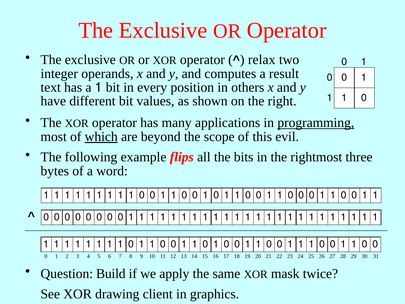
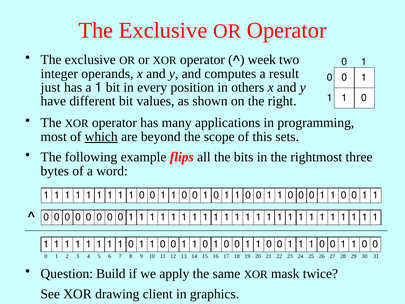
relax: relax -> week (262, 60)
text: text -> just (51, 87)
programming underline: present -> none (316, 123)
evil: evil -> sets (287, 137)
